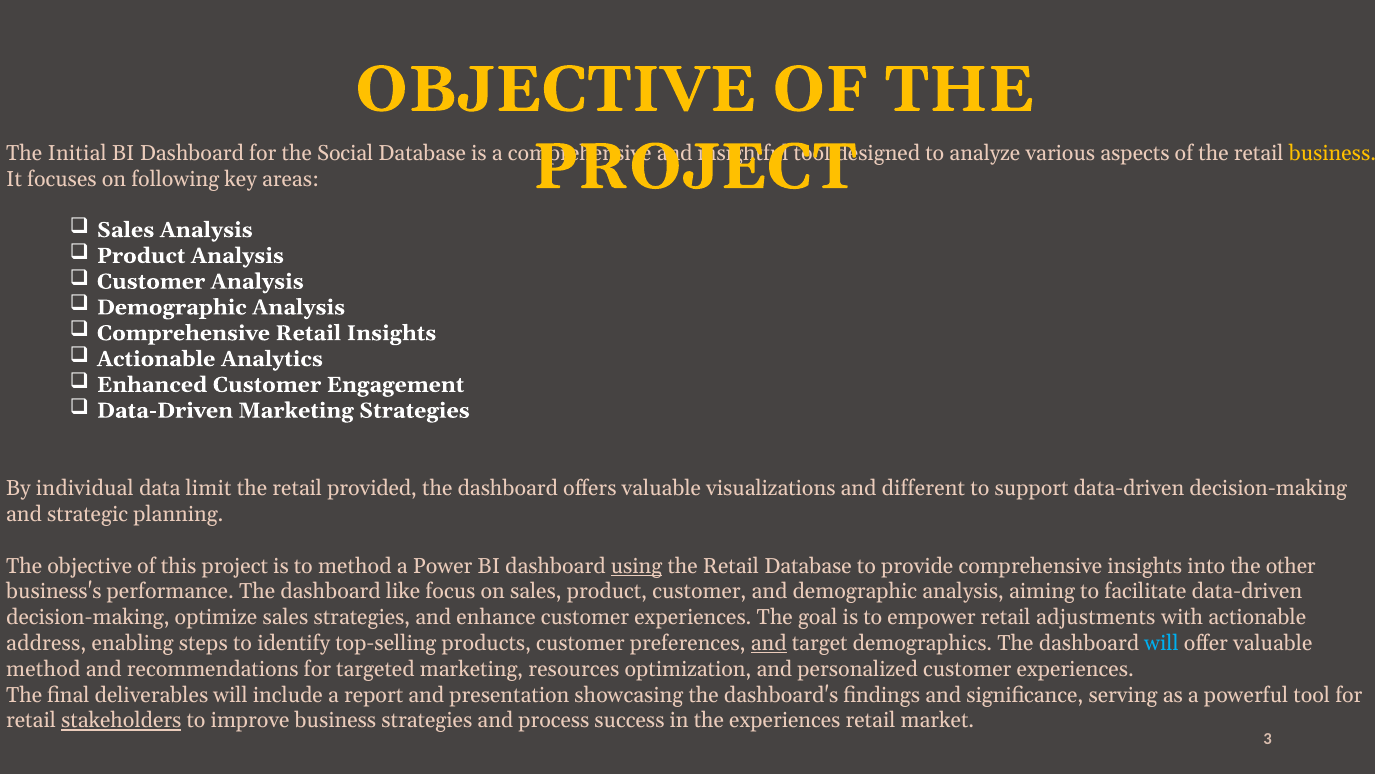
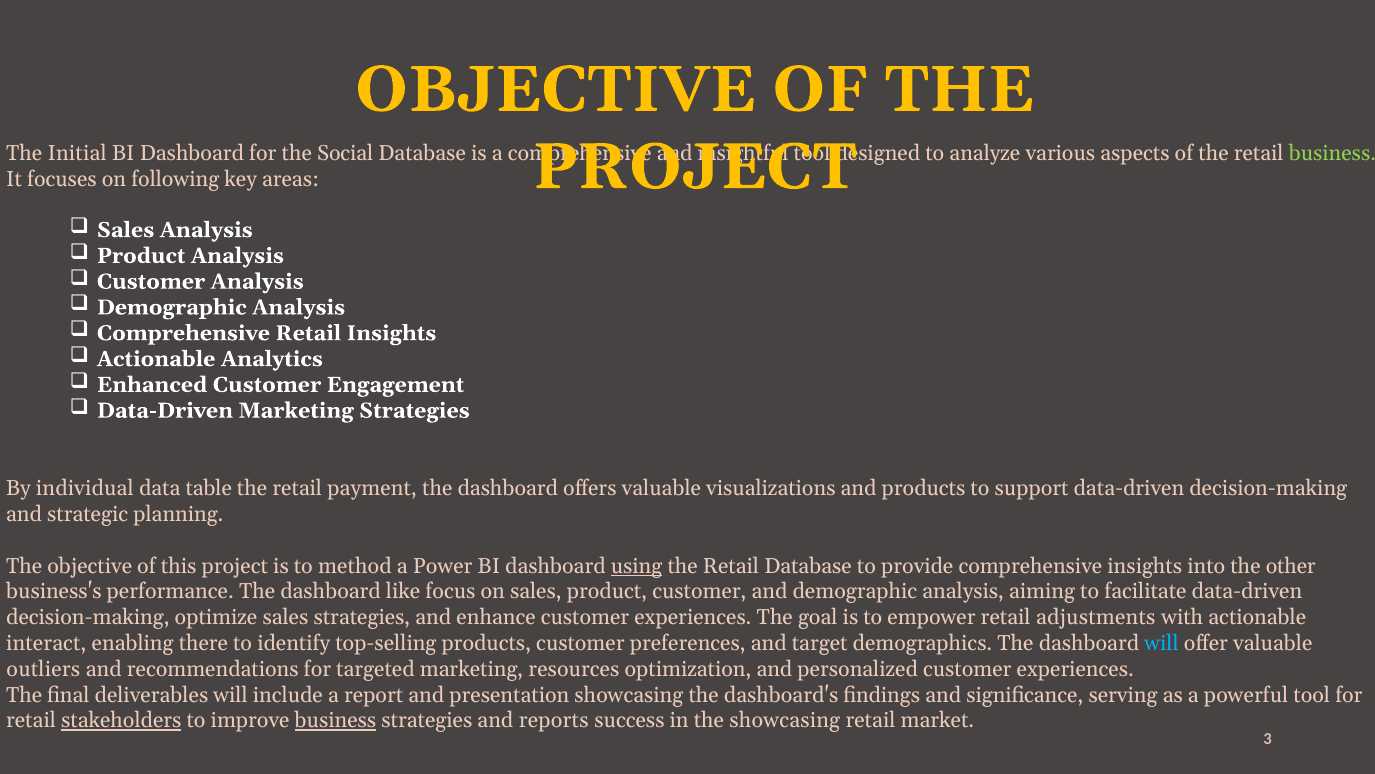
business colour: yellow -> light green (1332, 153)
limit: limit -> table (209, 488)
provided: provided -> payment (372, 488)
and different: different -> products (923, 488)
address: address -> interact (46, 643)
steps: steps -> there (203, 643)
and underline: present -> none (769, 643)
method: method -> outliers (43, 669)
business underline: none -> present (335, 720)
process: process -> reports (554, 720)
the experiences: experiences -> showcasing (785, 720)
